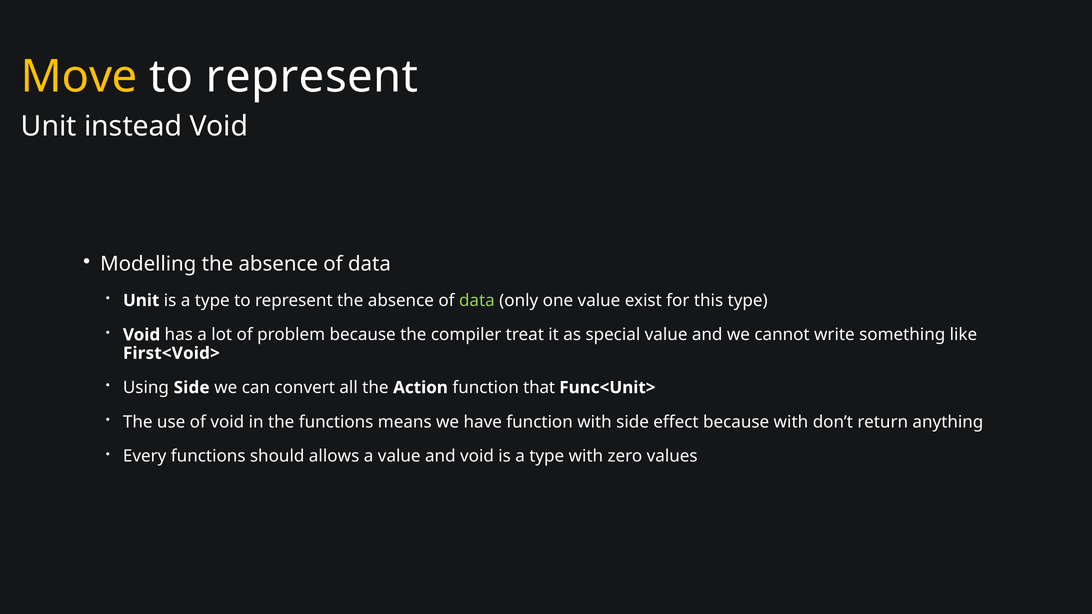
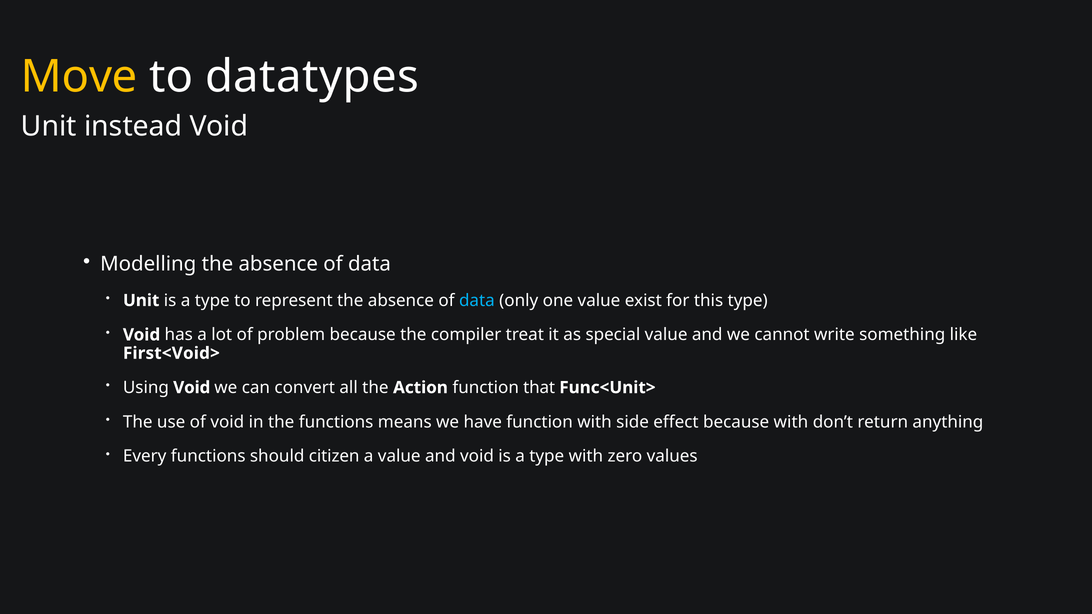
represent: represent -> datatypes (312, 77)
data colour: light green -> light blue (477, 301)
Using Side: Side -> Void (192, 388)
allows: allows -> citizen (334, 456)
